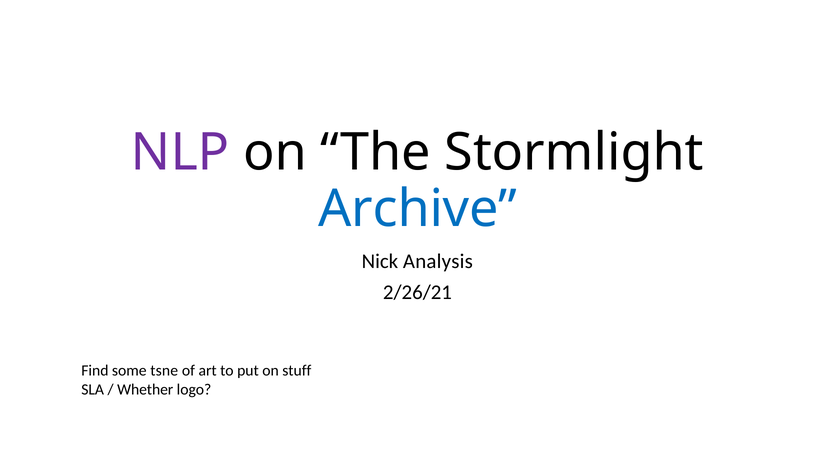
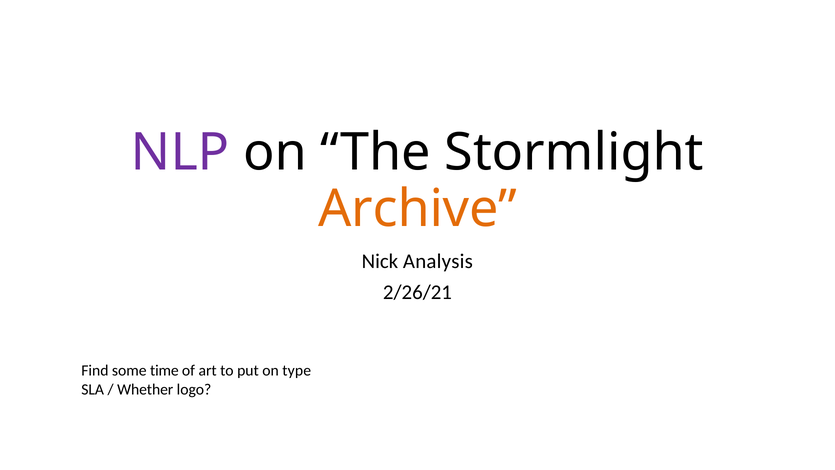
Archive colour: blue -> orange (418, 209)
tsne: tsne -> time (164, 371)
stuff: stuff -> type (297, 371)
